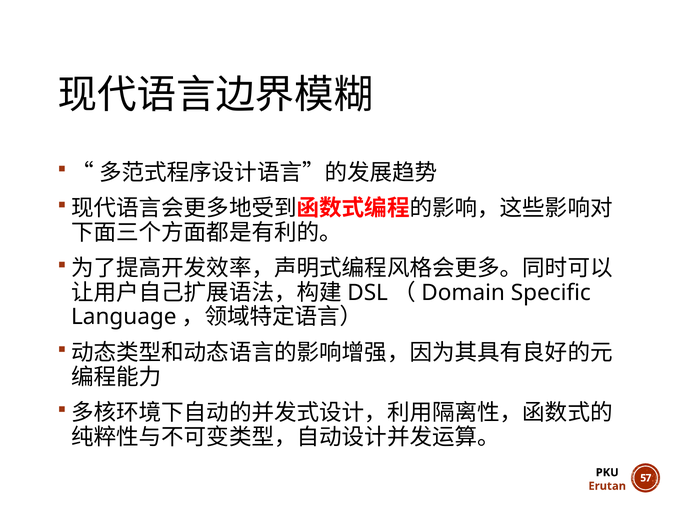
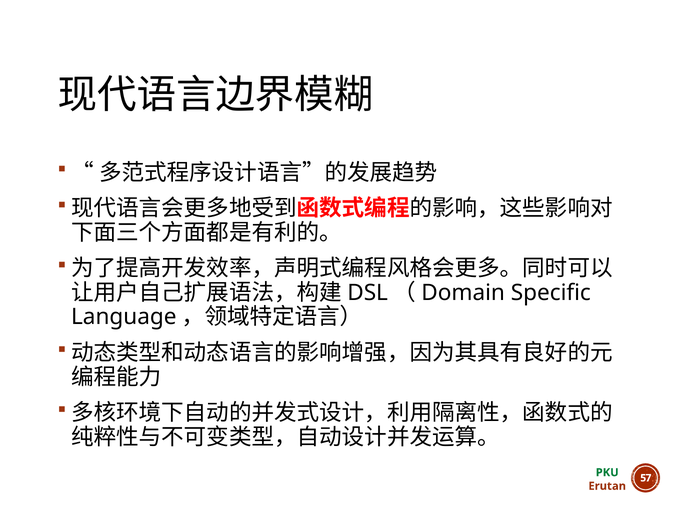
PKU colour: black -> green (607, 472)
